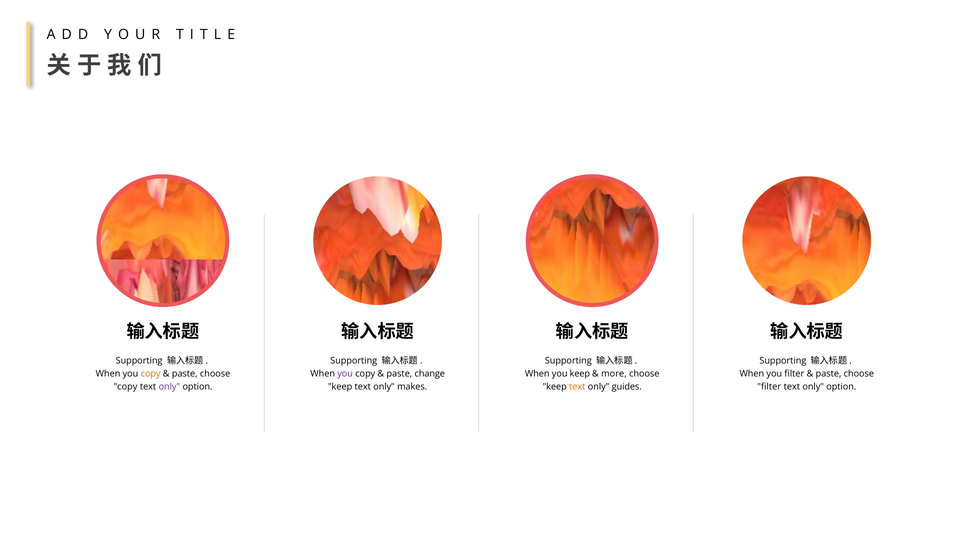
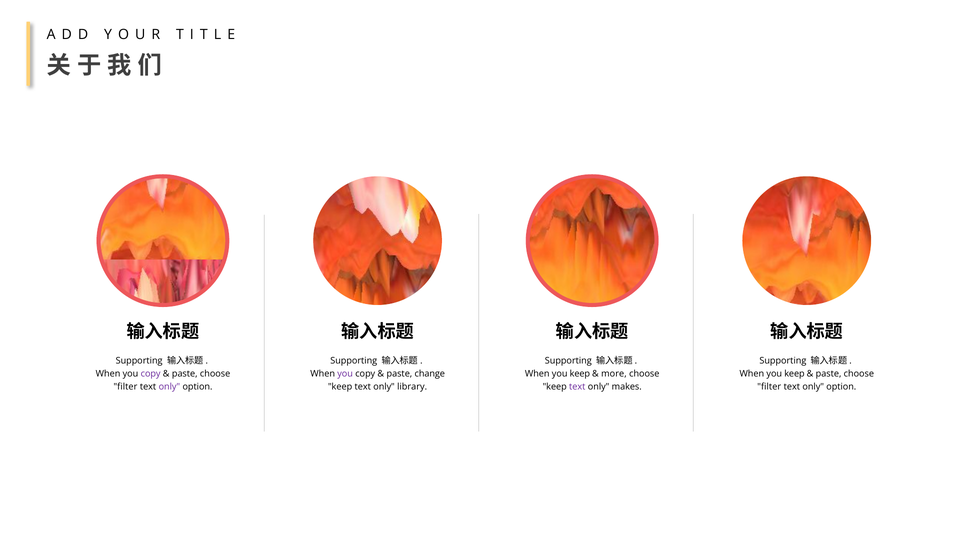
copy colour: orange -> purple (151, 374)
filter: filter -> keep (794, 374)
copy: copy -> filter (125, 387)
makes: makes -> library (412, 387)
text colour: orange -> purple (577, 387)
guides: guides -> makes (627, 387)
